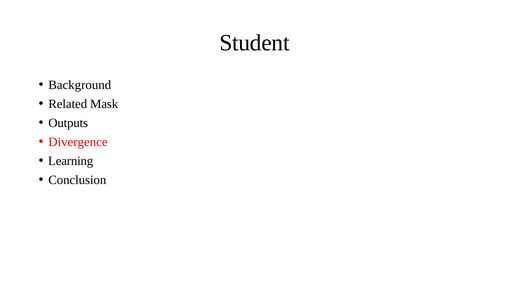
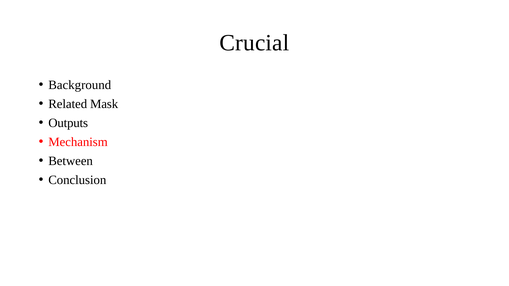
Student: Student -> Crucial (254, 43)
Divergence: Divergence -> Mechanism (78, 142)
Learning: Learning -> Between (71, 161)
